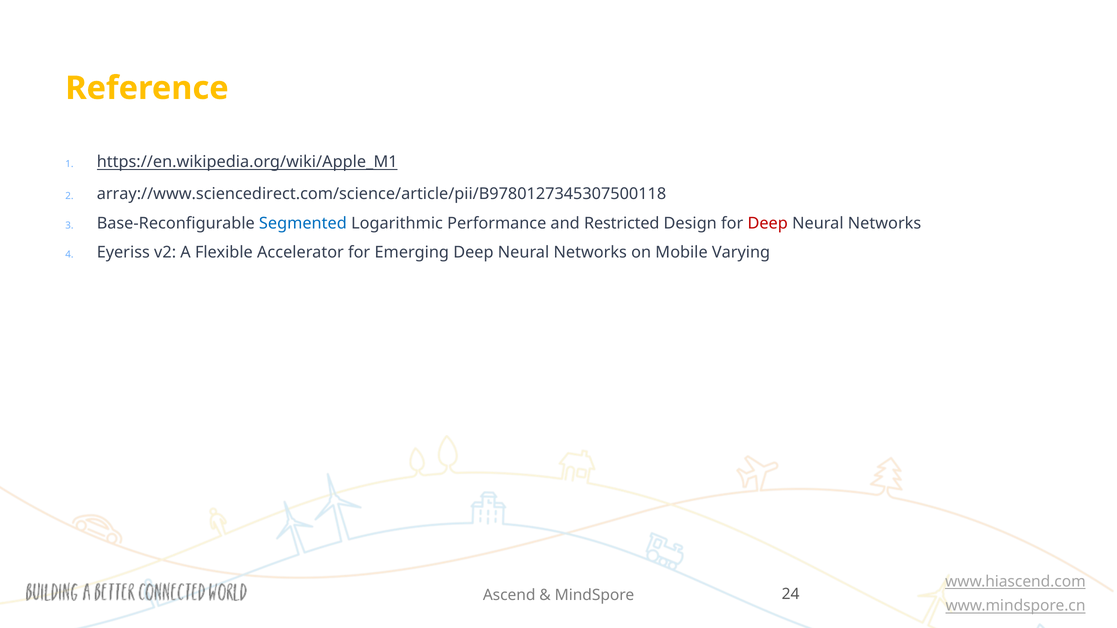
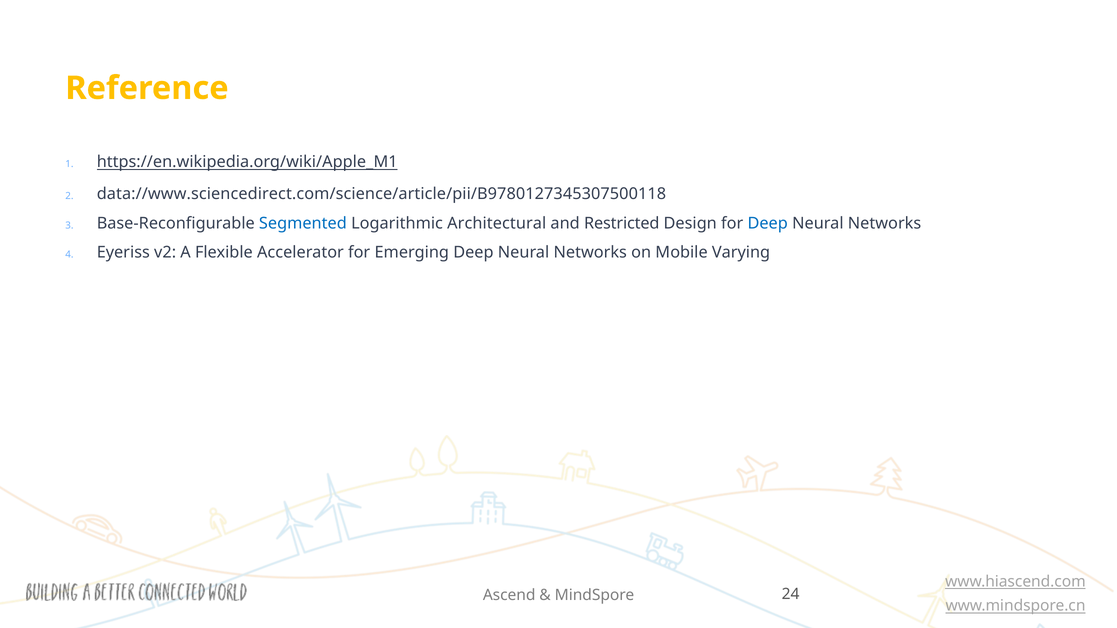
array://www.sciencedirect.com/science/article/pii/B9780127345307500118: array://www.sciencedirect.com/science/article/pii/B9780127345307500118 -> data://www.sciencedirect.com/science/article/pii/B9780127345307500118 (381, 194)
Performance: Performance -> Architectural (497, 223)
Deep colour: red -> blue (768, 223)
